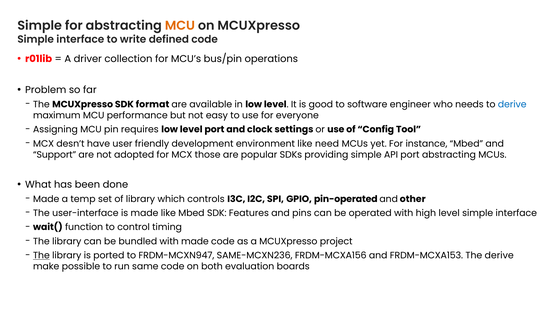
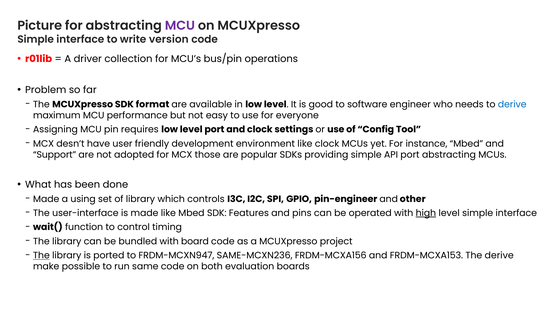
Simple: Simple -> Picture (40, 26)
MCU colour: orange -> purple (180, 26)
defined: defined -> version (169, 40)
like need: need -> clock (327, 144)
temp: temp -> using (83, 199)
pin-operated: pin-operated -> pin-engineer (346, 199)
high underline: none -> present (426, 213)
with made: made -> board (195, 242)
